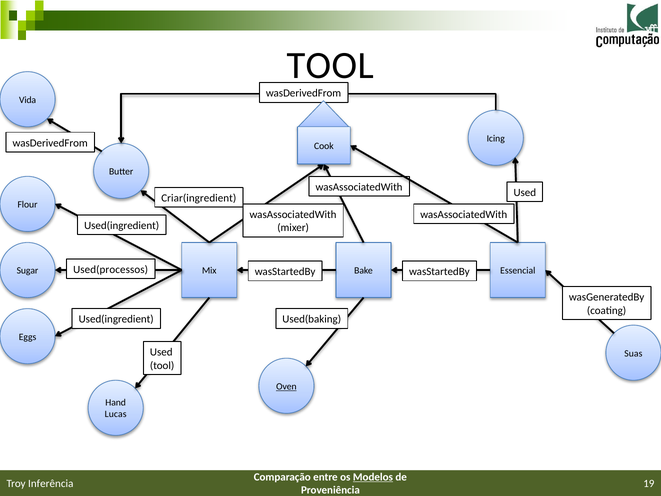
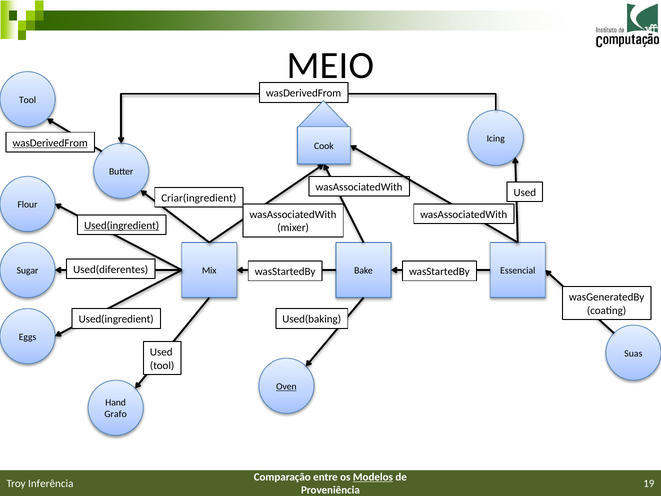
TOOL: TOOL -> MEIO (330, 65)
Vida: Vida -> Tool (28, 100)
wasDerivedFrom underline: none -> present (50, 143)
Used(ingredient underline: none -> present (122, 225)
Used(processos: Used(processos -> Used(diferentes (111, 269)
Lucas: Lucas -> Grafo (116, 414)
